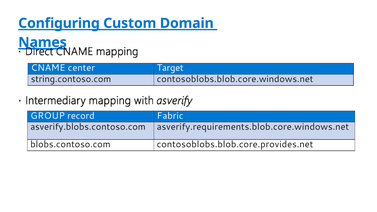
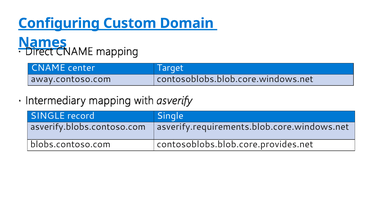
string.contoso.com: string.contoso.com -> away.contoso.com (71, 79)
GROUP: GROUP -> SINGLE (48, 116)
record Fabric: Fabric -> Single (170, 116)
